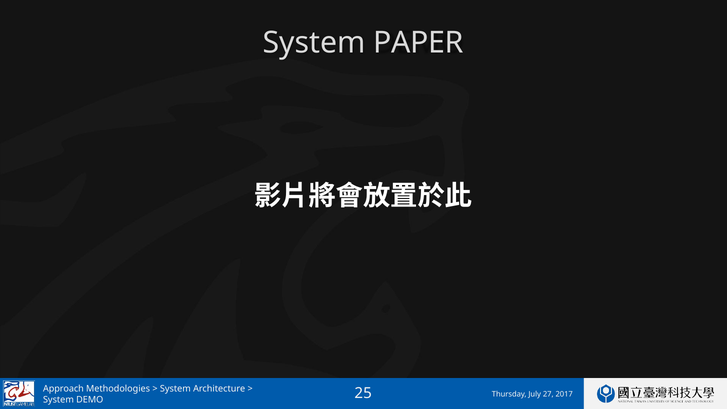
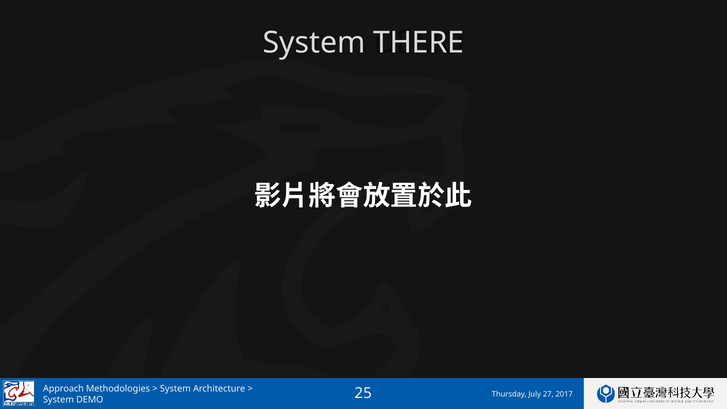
PAPER: PAPER -> THERE (419, 43)
